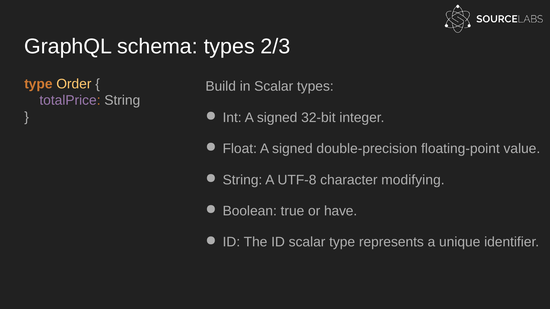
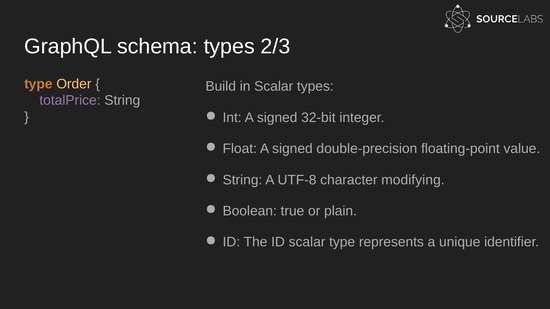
have: have -> plain (341, 211)
